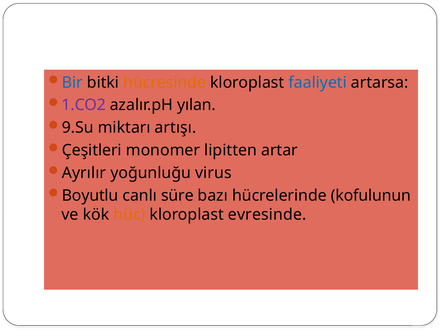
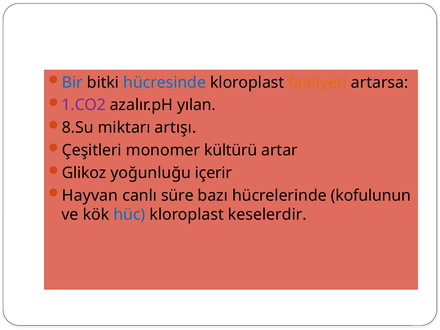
hücresinde colour: orange -> blue (165, 82)
faaliyeti colour: blue -> orange (318, 82)
9.Su: 9.Su -> 8.Su (78, 128)
lipitten: lipitten -> kültürü (231, 150)
Ayrılır: Ayrılır -> Glikoz (84, 173)
virus: virus -> içerir (214, 173)
Boyutlu: Boyutlu -> Hayvan (90, 196)
hüc colour: orange -> blue (129, 215)
evresinde: evresinde -> keselerdir (267, 215)
